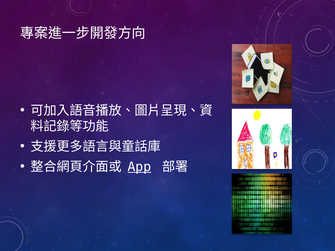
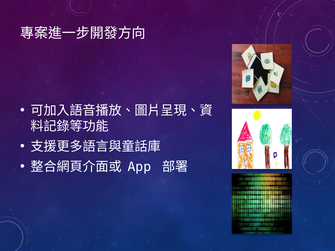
App underline: present -> none (139, 167)
